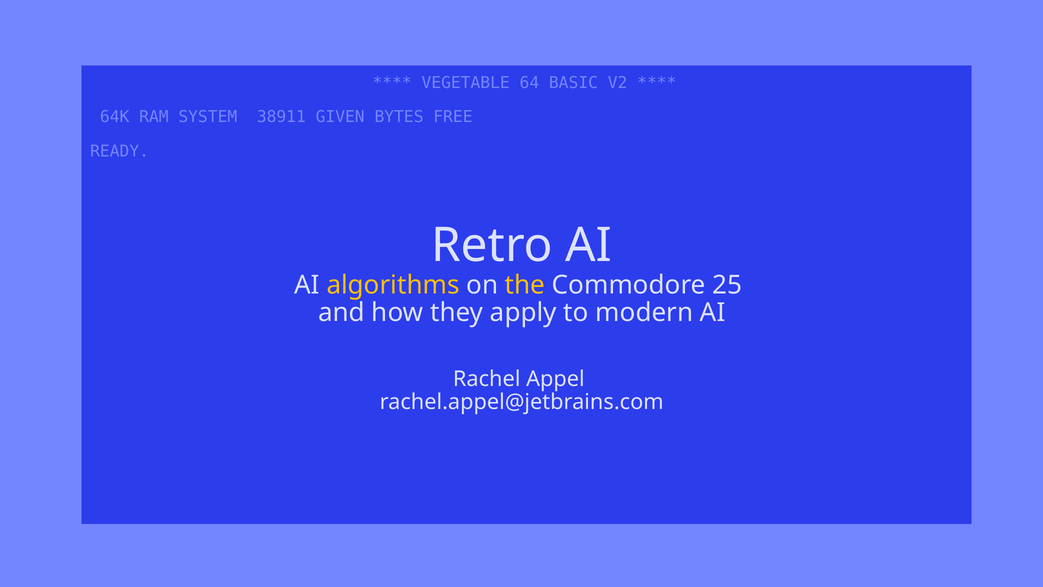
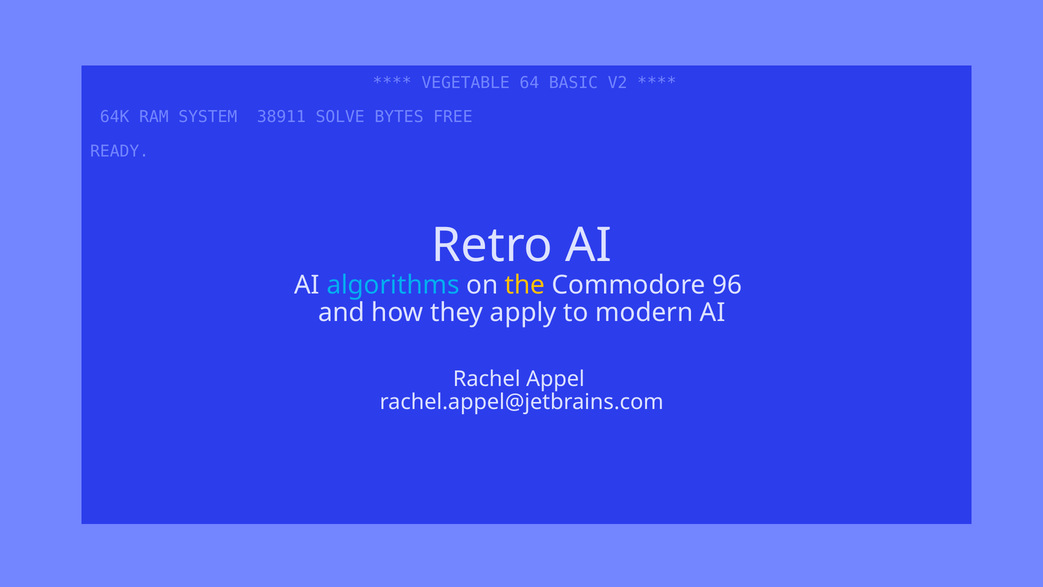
GIVEN: GIVEN -> SOLVE (340, 117)
algorithms colour: yellow -> light blue (393, 285)
25: 25 -> 96 (727, 285)
